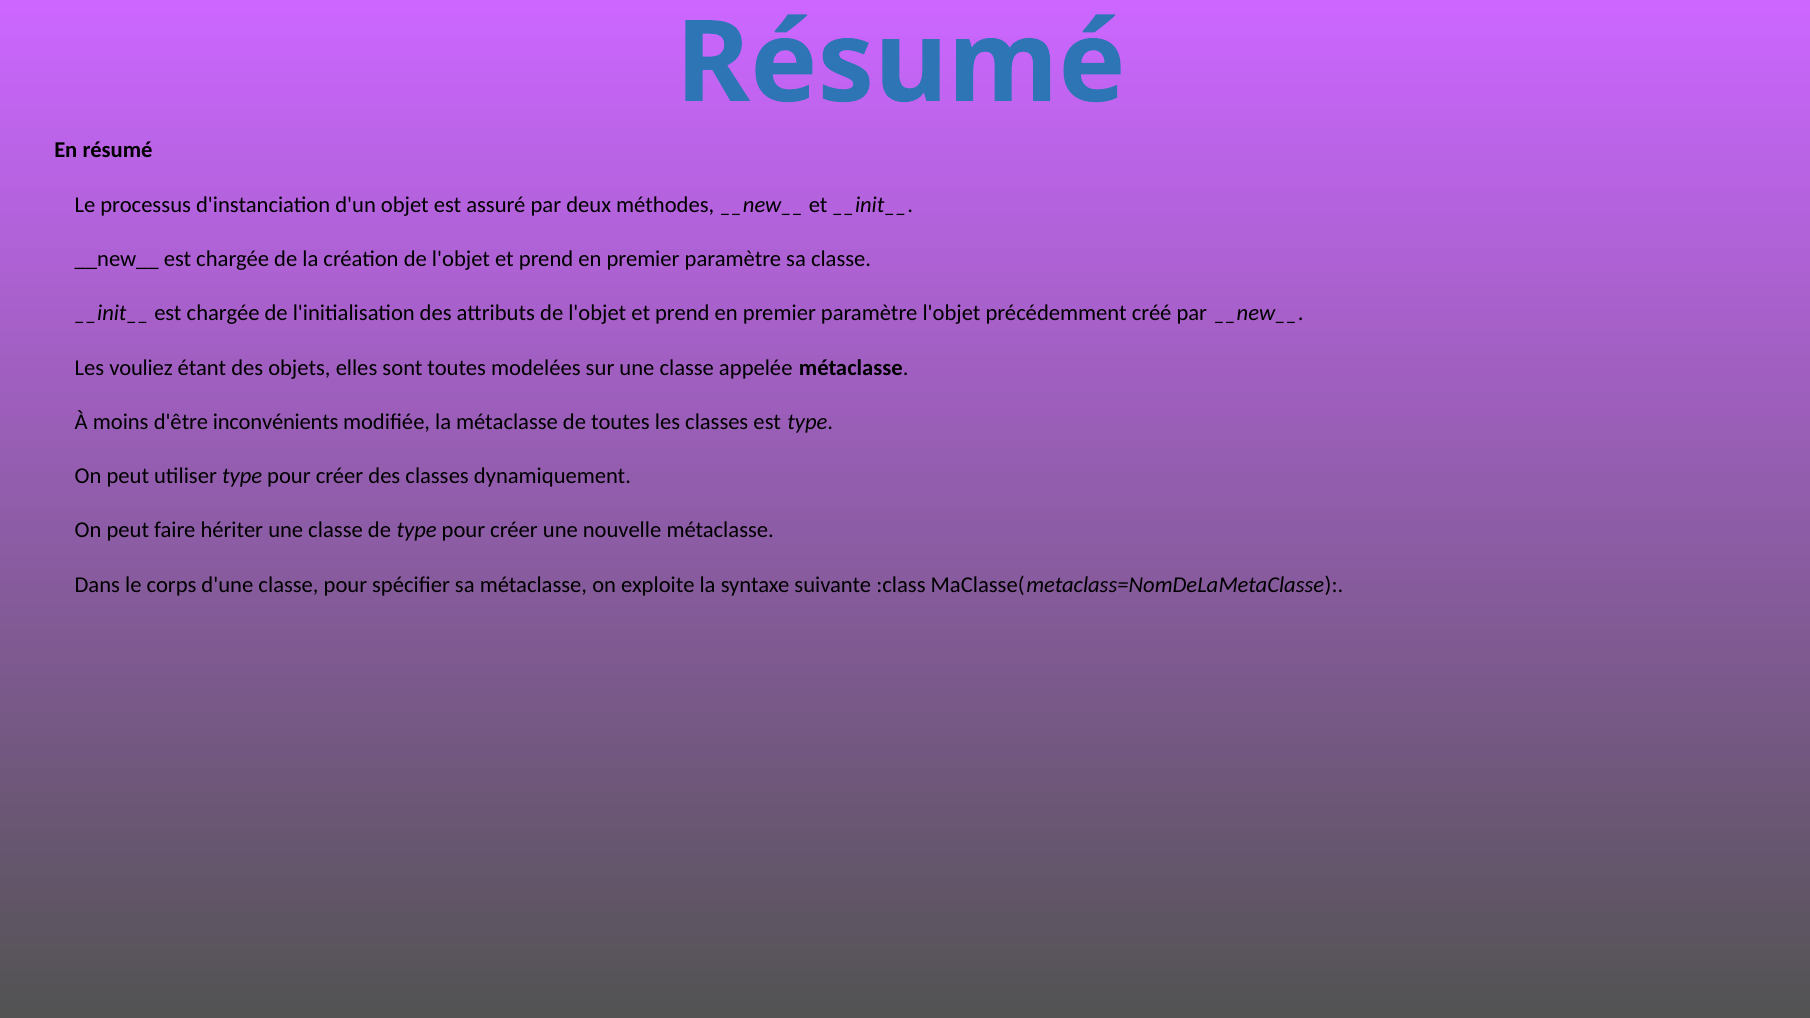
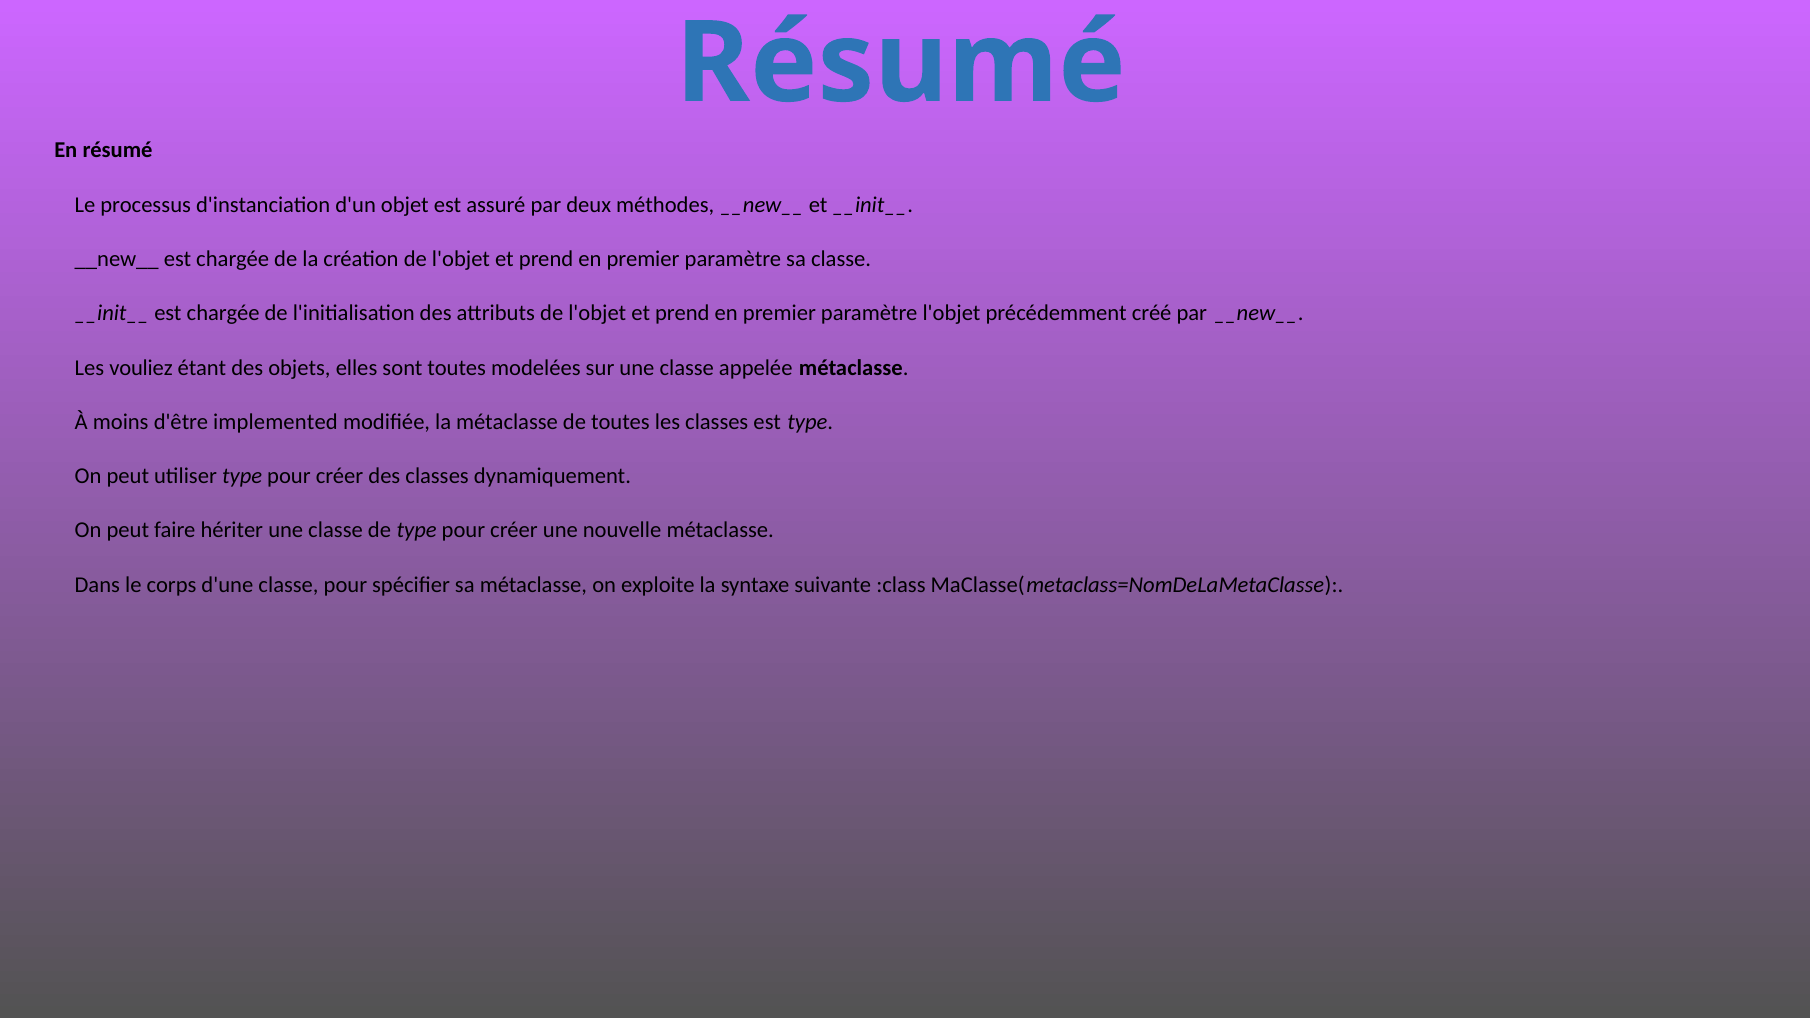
inconvénients: inconvénients -> implemented (275, 422)
